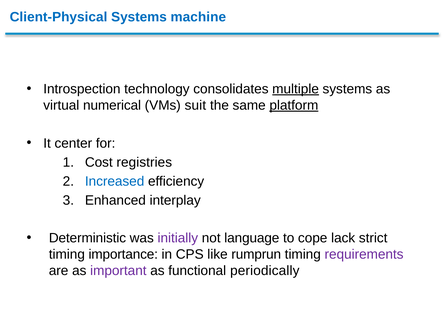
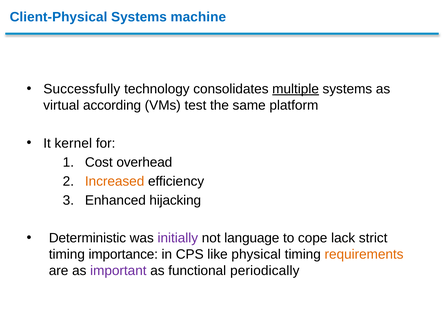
Introspection: Introspection -> Successfully (82, 89)
numerical: numerical -> according (112, 105)
suit: suit -> test (195, 105)
platform underline: present -> none (294, 105)
center: center -> kernel (73, 143)
registries: registries -> overhead (144, 162)
Increased colour: blue -> orange (115, 181)
interplay: interplay -> hijacking (175, 200)
rumprun: rumprun -> physical (256, 254)
requirements colour: purple -> orange (364, 254)
